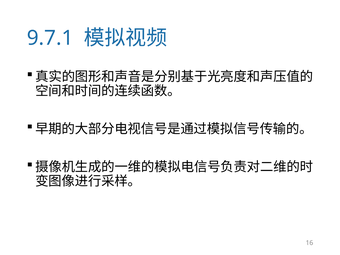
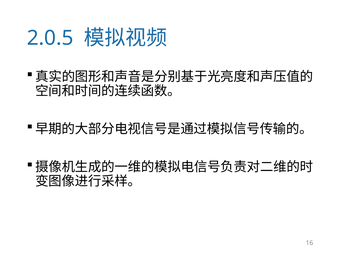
9.7.1: 9.7.1 -> 2.0.5 (50, 38)
